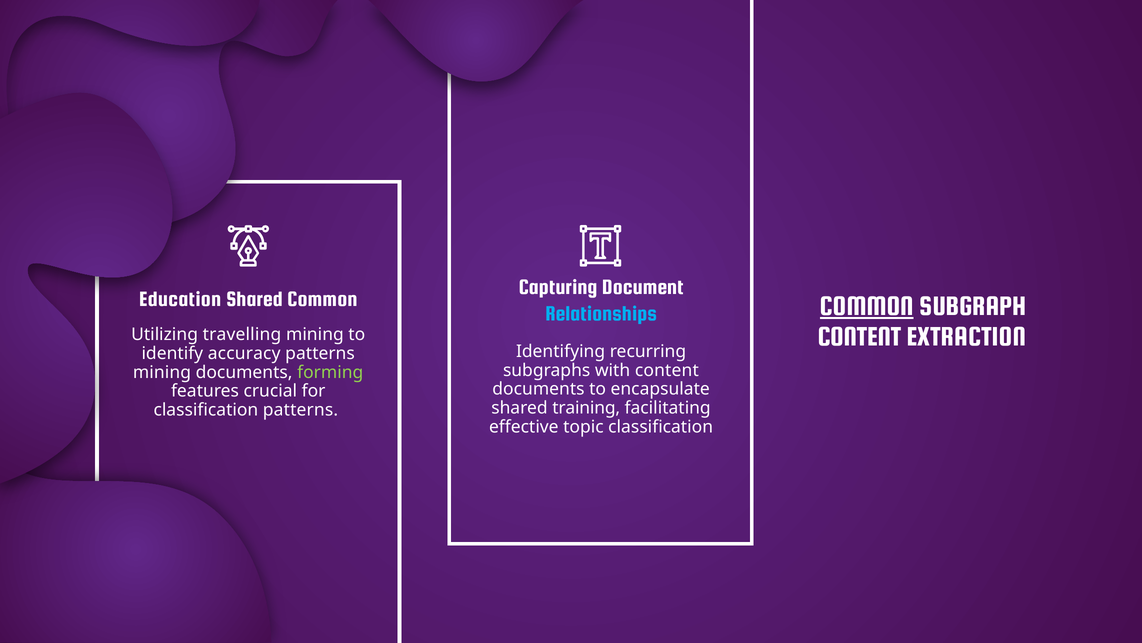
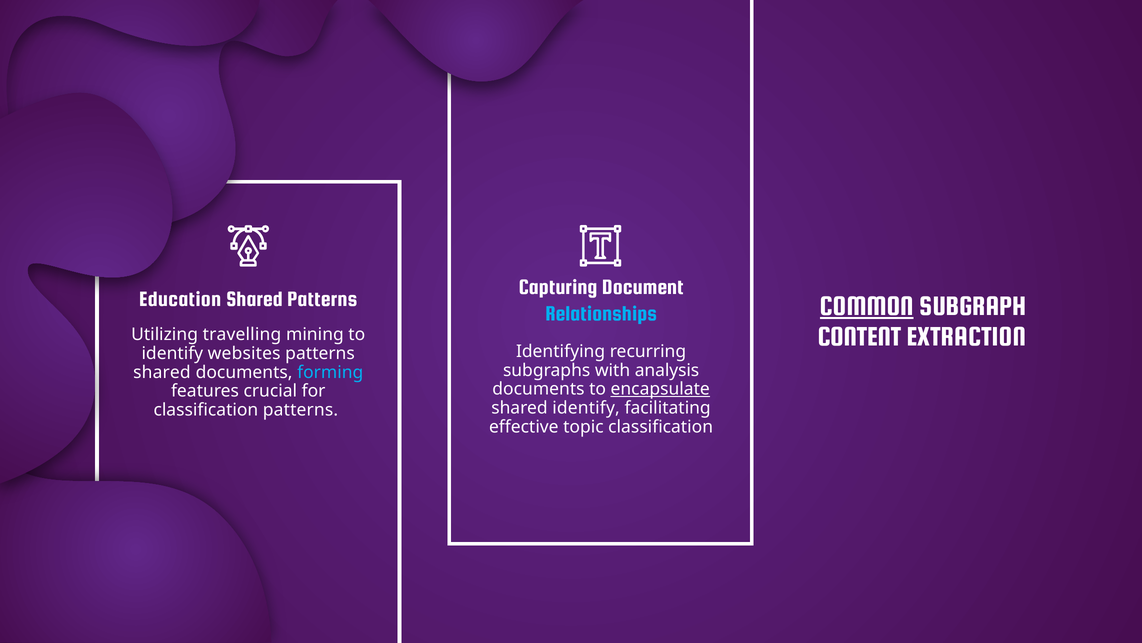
Shared Common: Common -> Patterns (322, 299)
accuracy: accuracy -> websites (244, 353)
with content: content -> analysis (667, 370)
mining: mining -> shared (162, 372)
forming colour: light green -> light blue (330, 372)
encapsulate underline: none -> present (660, 389)
shared training: training -> identify (586, 408)
